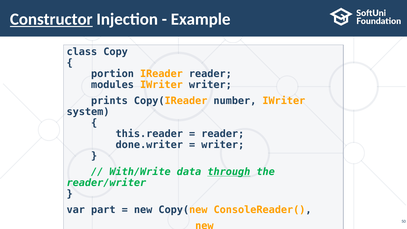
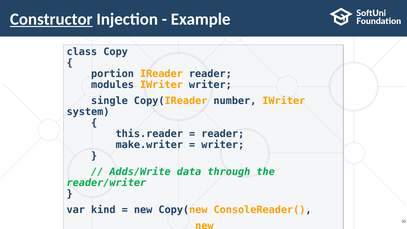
prints: prints -> single (109, 101)
done.writer: done.writer -> make.writer (149, 145)
With/Write: With/Write -> Adds/Write (140, 172)
through underline: present -> none (229, 172)
part: part -> kind (103, 210)
